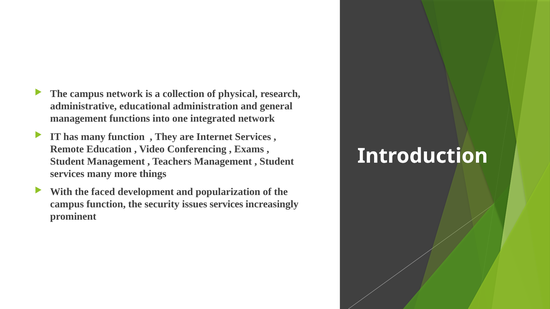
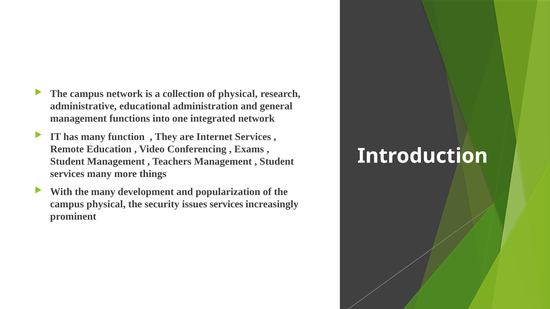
the faced: faced -> many (103, 192)
campus function: function -> physical (106, 204)
